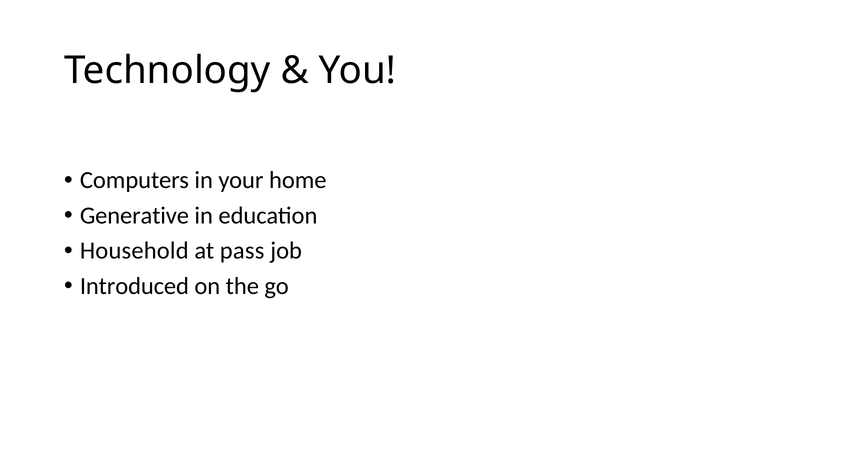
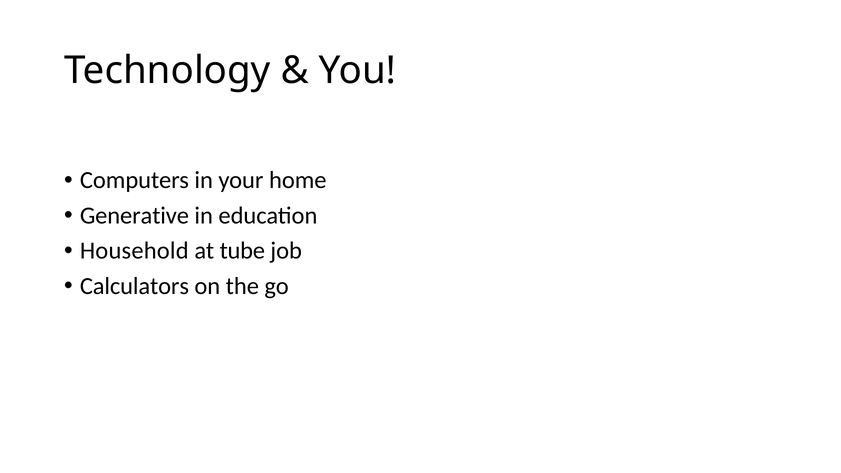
pass: pass -> tube (242, 251)
Introduced: Introduced -> Calculators (134, 286)
